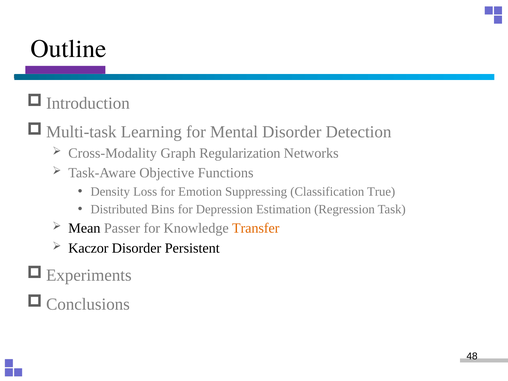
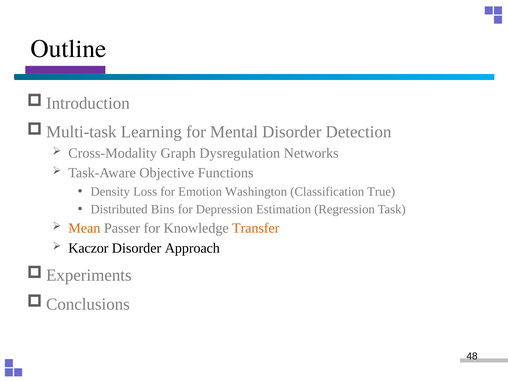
Regularization: Regularization -> Dysregulation (240, 153)
Suppressing: Suppressing -> Washington (256, 192)
Mean colour: black -> orange (84, 228)
Persistent: Persistent -> Approach (192, 248)
